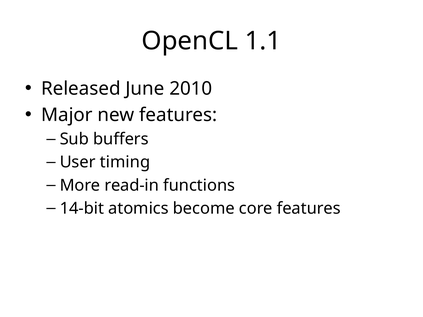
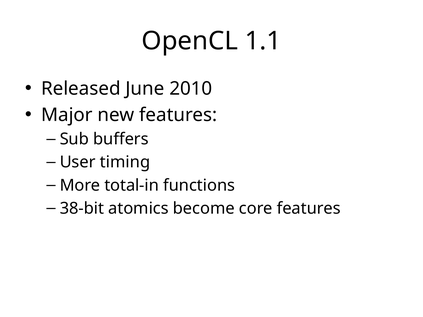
read-in: read-in -> total-in (132, 185)
14-bit: 14-bit -> 38-bit (82, 208)
